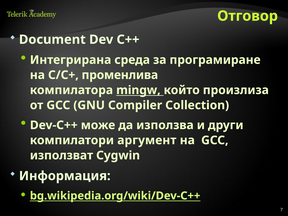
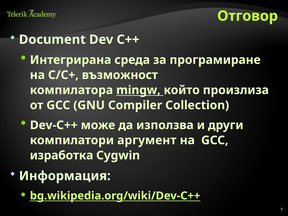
променлива: променлива -> възможност (120, 75)
използват: използват -> изработка (62, 155)
